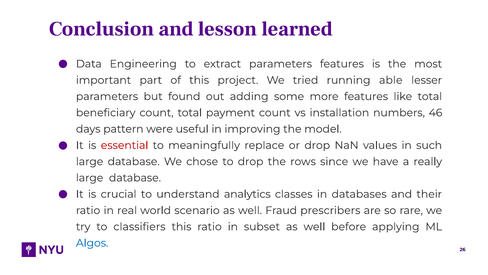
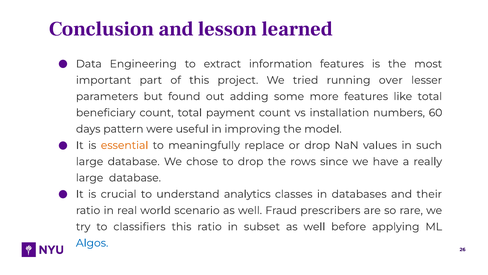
extract parameters: parameters -> information (281, 64)
able: able -> over (391, 80)
46: 46 -> 60 (436, 113)
essential colour: red -> orange (125, 145)
